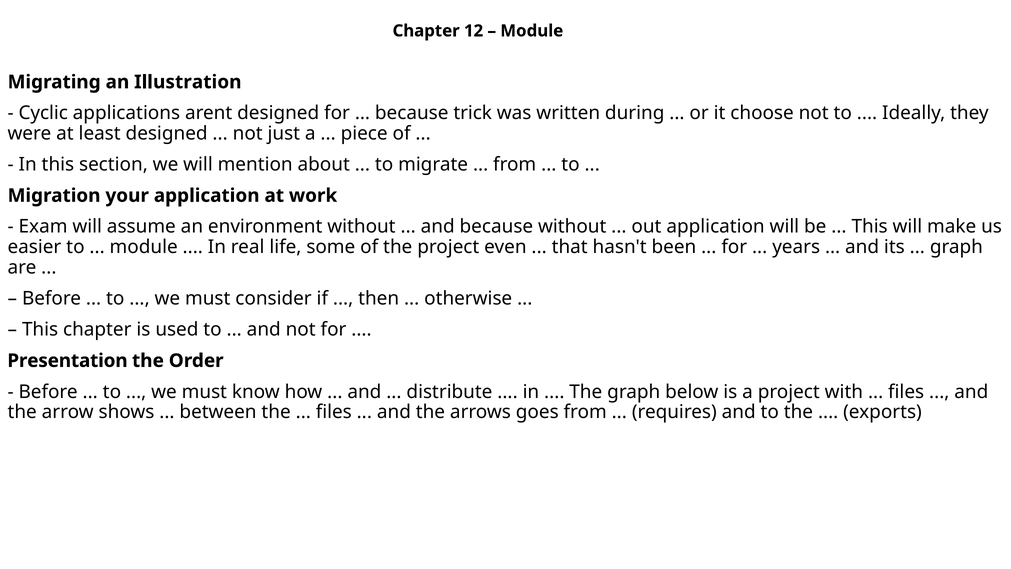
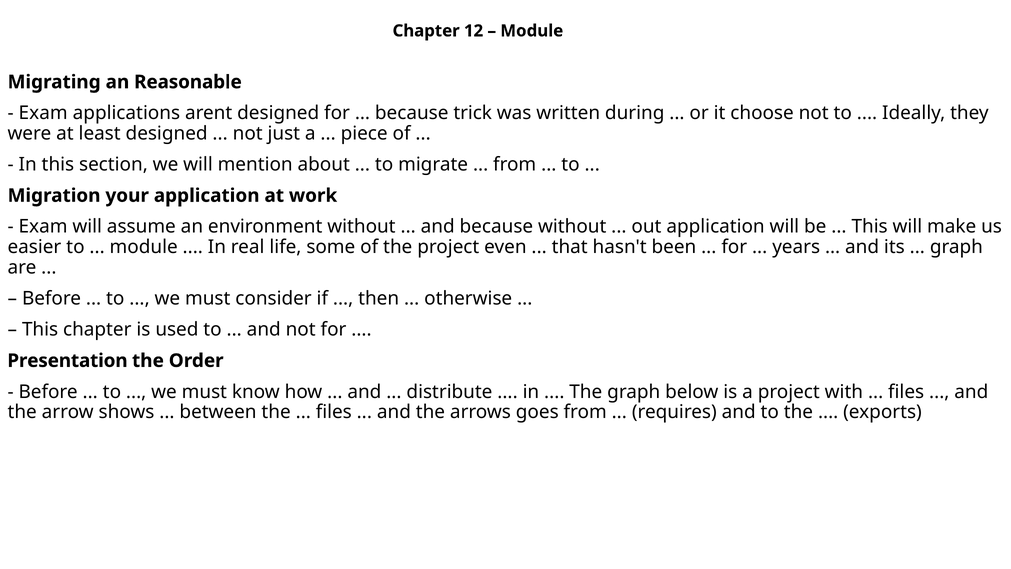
Illustration: Illustration -> Reasonable (188, 82)
Cyclic: Cyclic -> Exam (43, 113)
